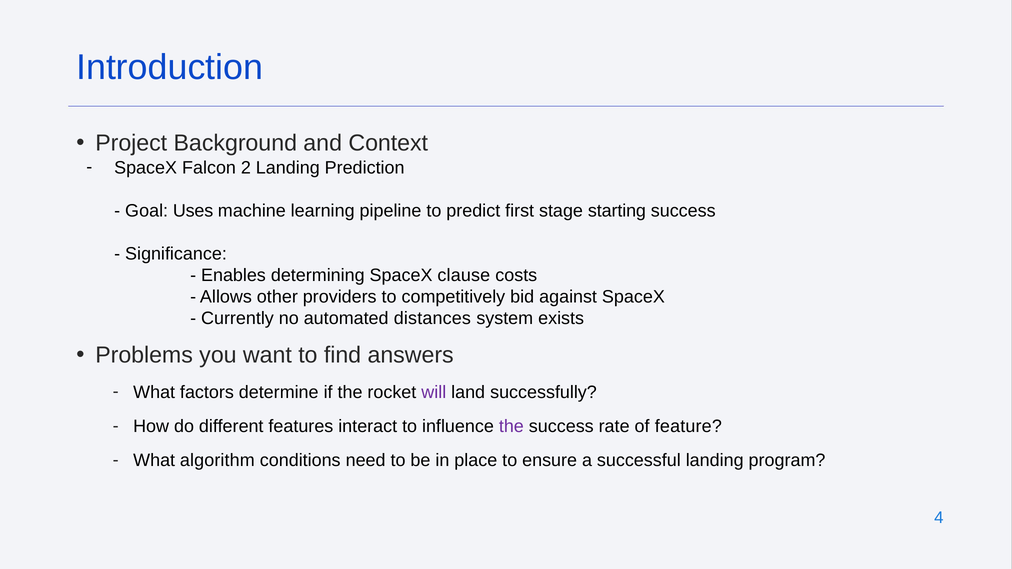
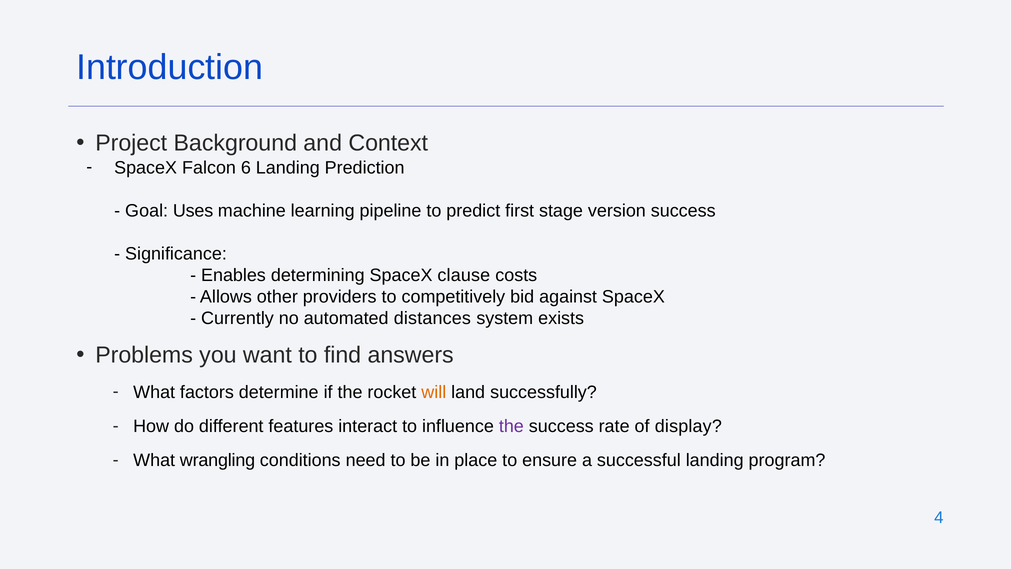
2: 2 -> 6 (246, 168)
starting: starting -> version (617, 211)
will colour: purple -> orange (434, 392)
feature: feature -> display (688, 426)
algorithm: algorithm -> wrangling (218, 461)
